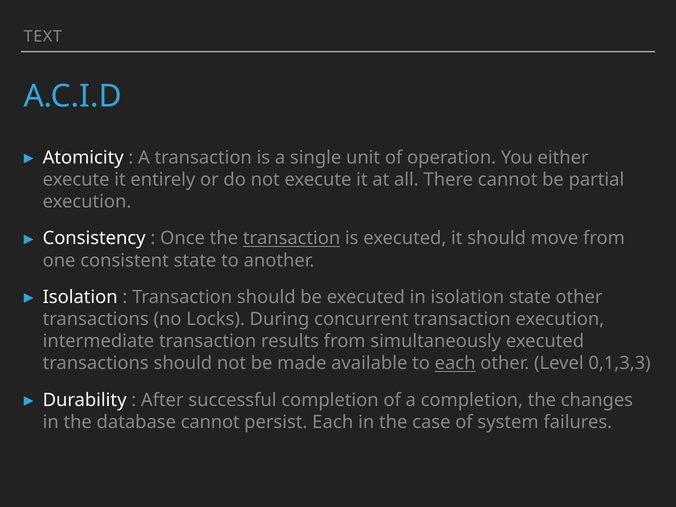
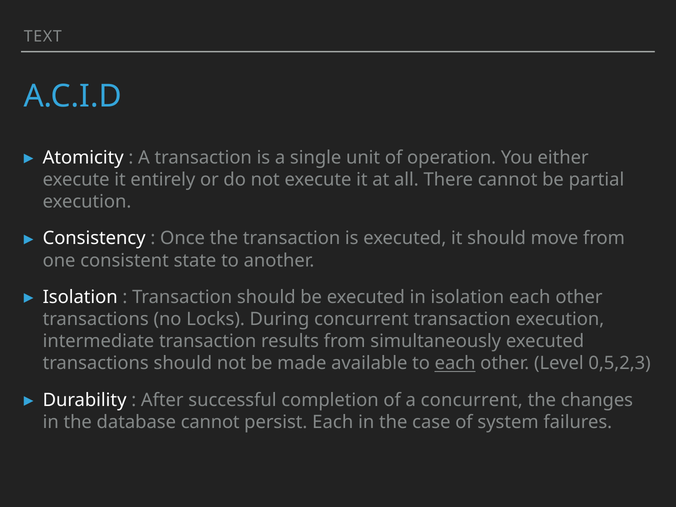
transaction underline: present -> none (292, 238)
isolation state: state -> each (530, 297)
0,1,3,3: 0,1,3,3 -> 0,5,2,3 (620, 363)
a completion: completion -> concurrent (472, 400)
